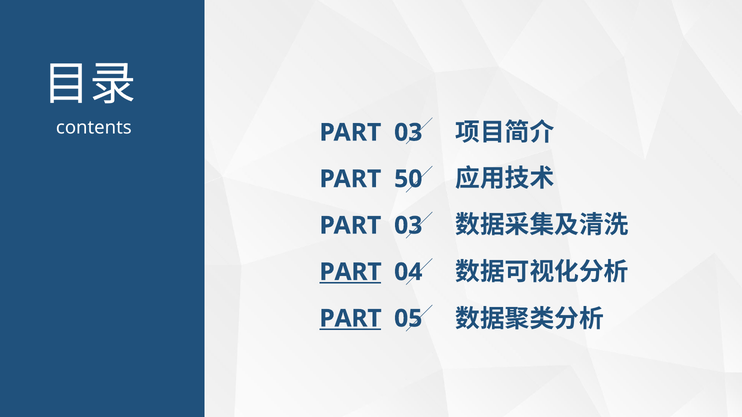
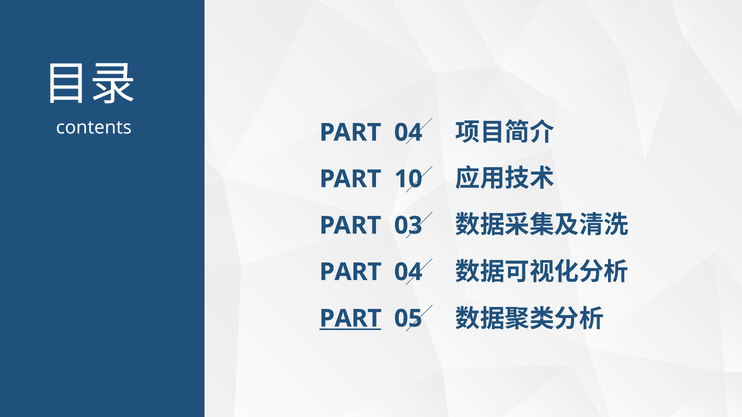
03: 03 -> 04 (408, 133)
50: 50 -> 10 (408, 179)
PART underline: present -> none (350, 272)
